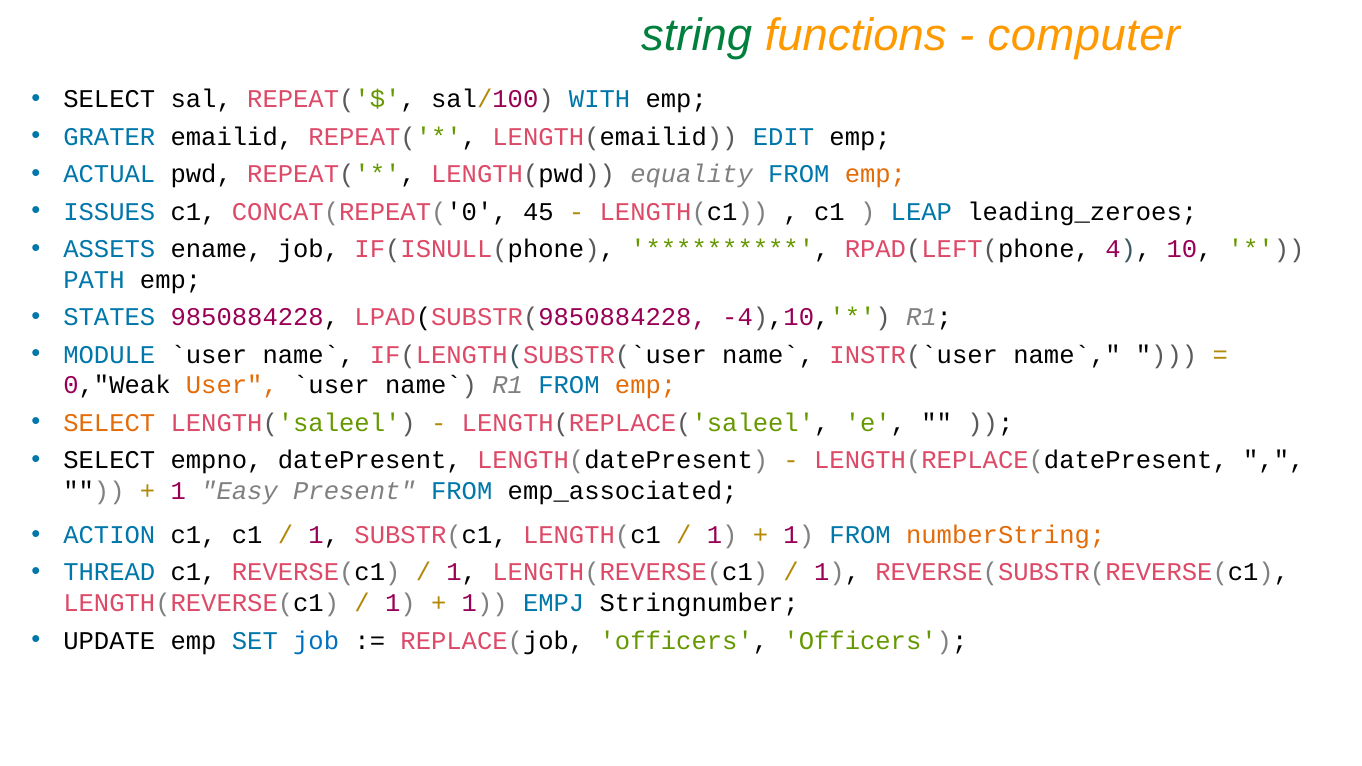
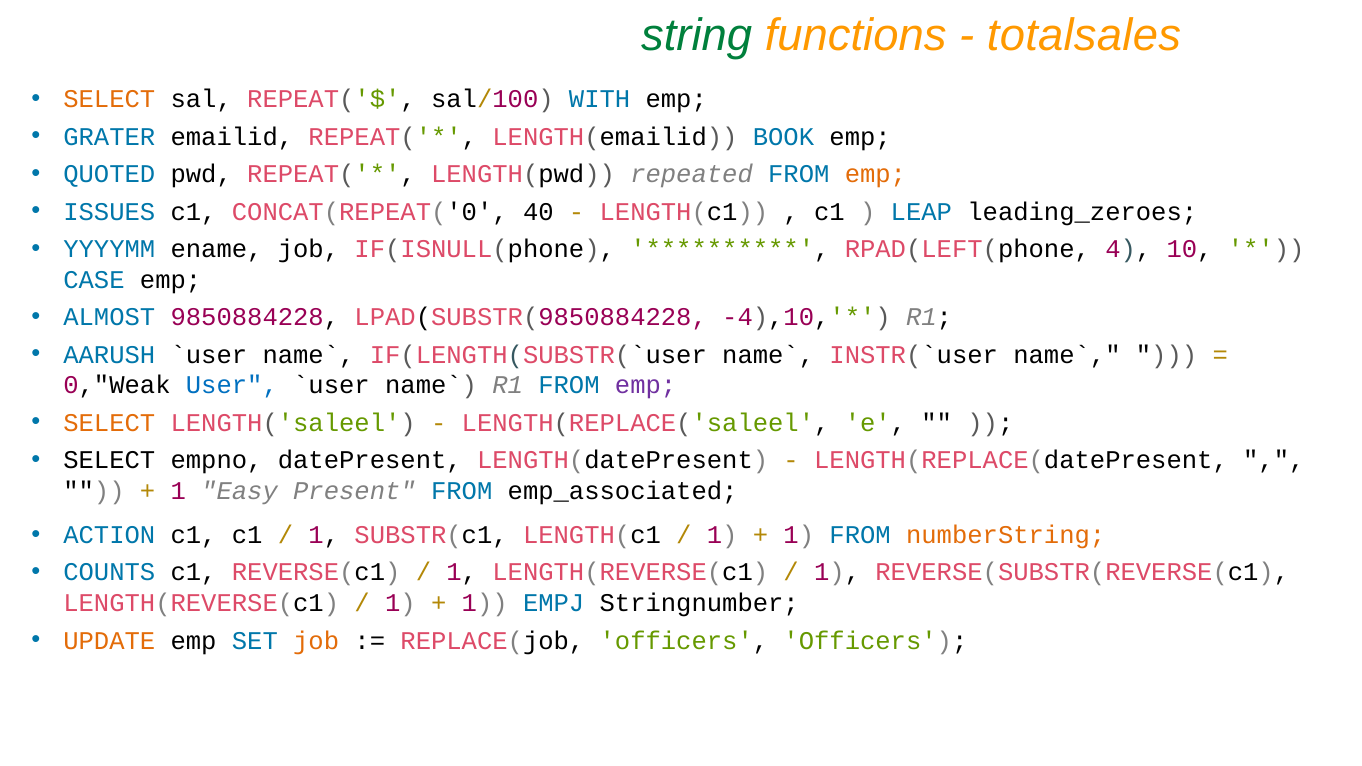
computer: computer -> totalsales (1084, 35)
SELECT colour: black -> orange (109, 99)
EDIT: EDIT -> BOOK (783, 137)
ACTUAL: ACTUAL -> QUOTED (109, 174)
equality: equality -> repeated (692, 174)
45: 45 -> 40 (538, 212)
ASSETS: ASSETS -> YYYYMM (109, 249)
PATH: PATH -> CASE (94, 280)
STATES: STATES -> ALMOST (109, 317)
MODULE: MODULE -> AARUSH (109, 355)
User colour: orange -> blue (232, 385)
emp colour: orange -> purple (646, 385)
THREAD: THREAD -> COUNTS (109, 573)
UPDATE colour: black -> orange (109, 641)
job colour: blue -> orange (316, 641)
